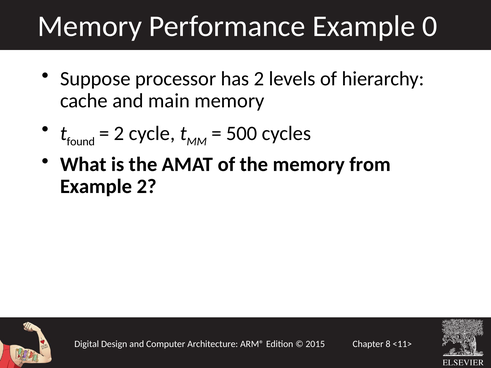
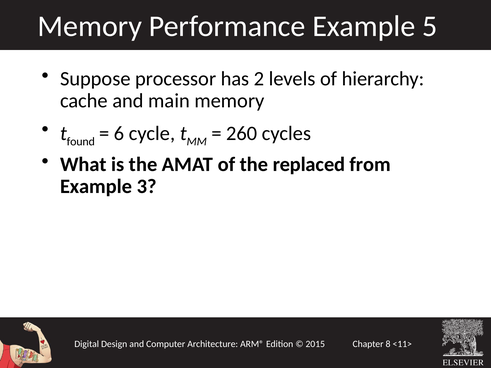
0: 0 -> 5 (430, 26)
2: 2 -> 6 (119, 134)
500: 500 -> 260 (242, 134)
the memory: memory -> replaced (309, 165)
Example 2: 2 -> 3 (147, 187)
